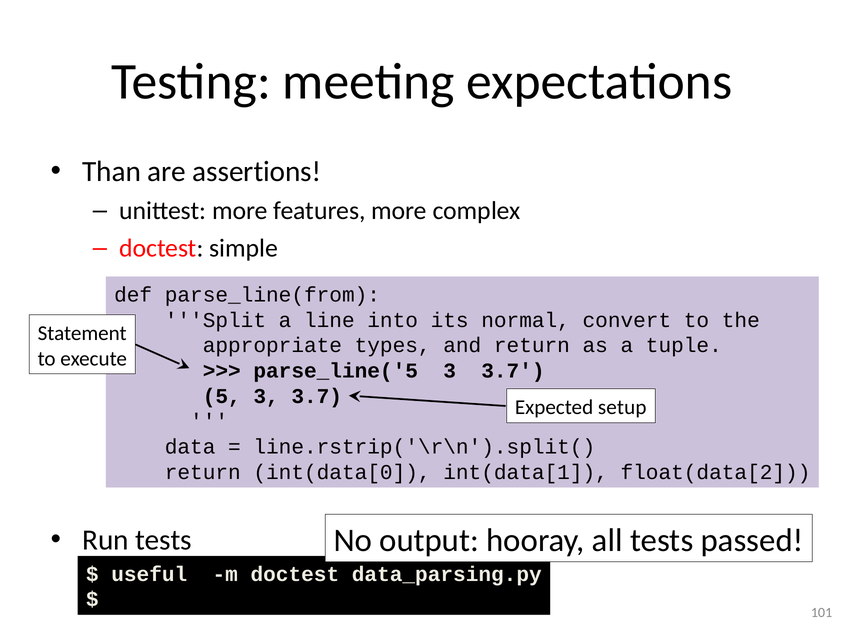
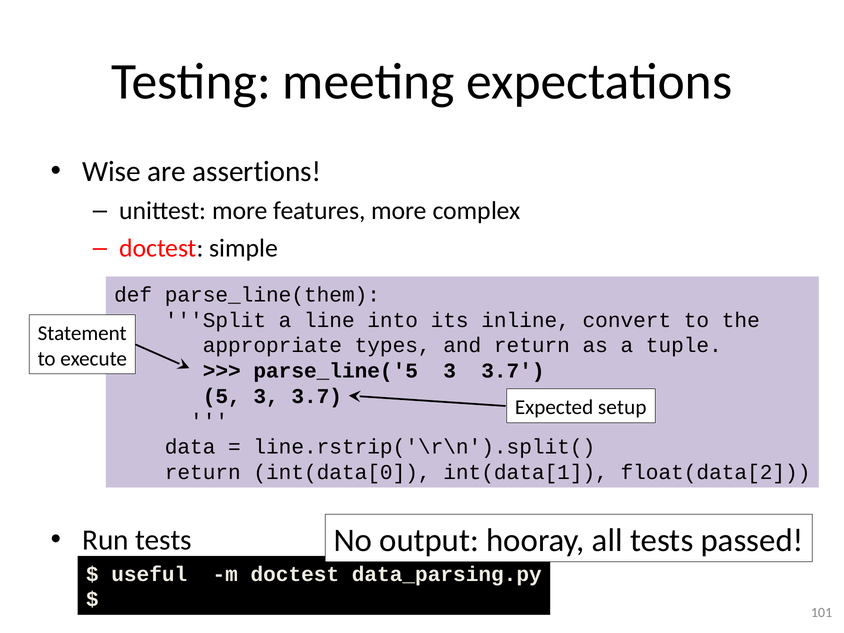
Than: Than -> Wise (112, 172)
parse_line(from: parse_line(from -> parse_line(them (272, 295)
normal: normal -> inline (526, 320)
